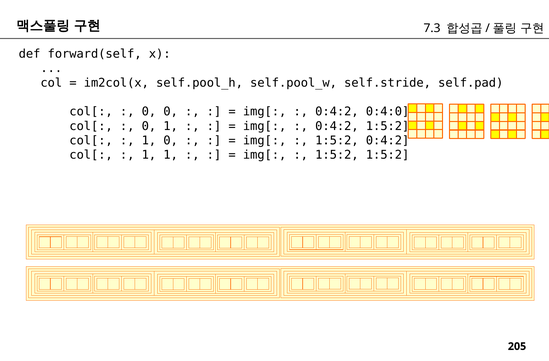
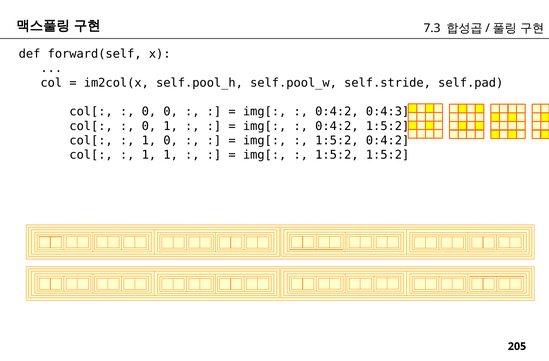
0:4:0: 0:4:0 -> 0:4:3 (388, 112)
